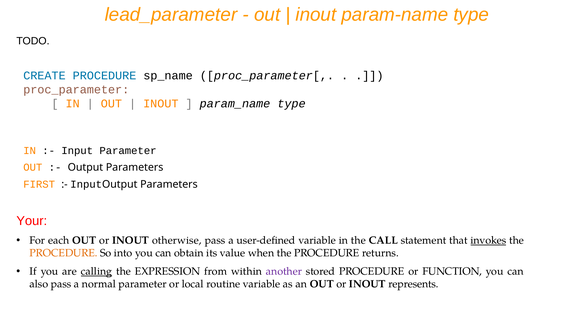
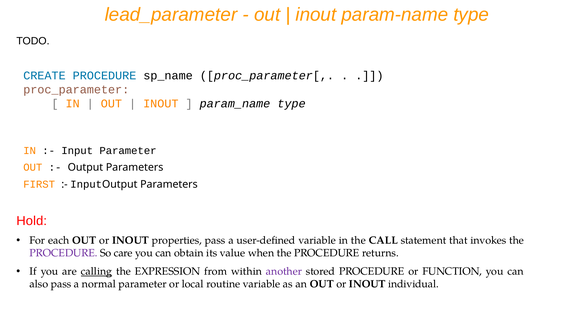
Your: Your -> Hold (32, 221)
otherwise: otherwise -> properties (177, 241)
invokes underline: present -> none (488, 241)
PROCEDURE colour: orange -> purple (63, 253)
into: into -> care (123, 253)
represents: represents -> individual (413, 284)
